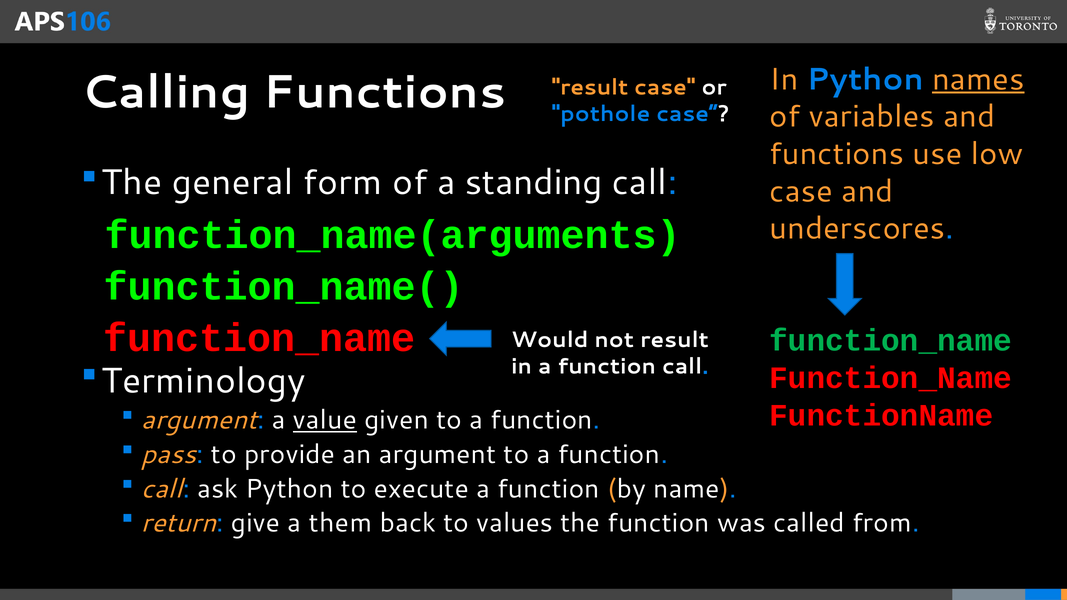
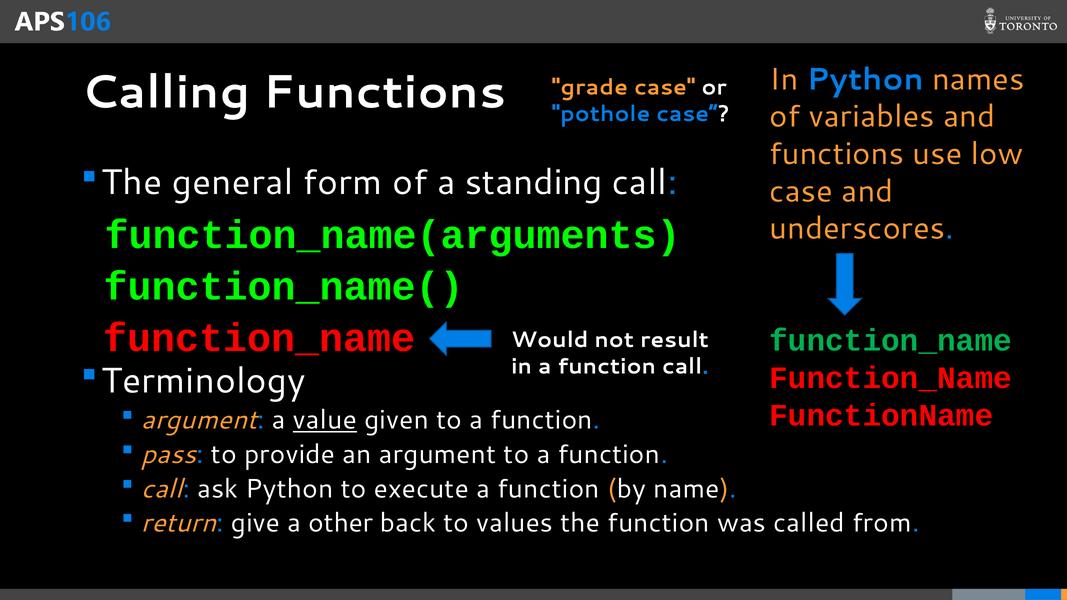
names underline: present -> none (978, 79)
result: result -> grade (590, 87)
them: them -> other (341, 523)
